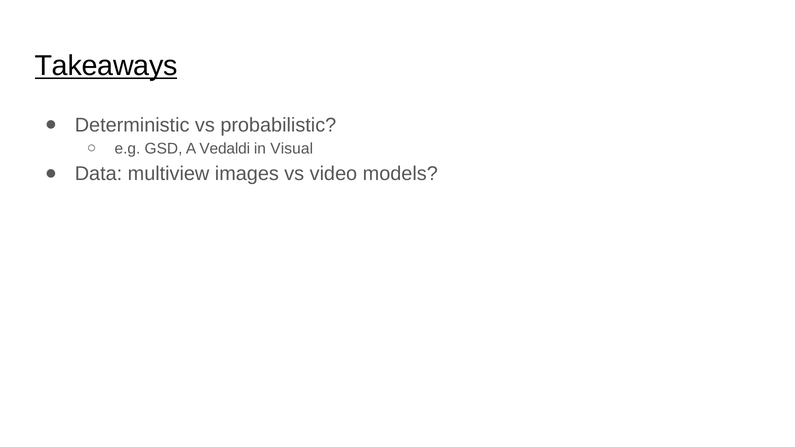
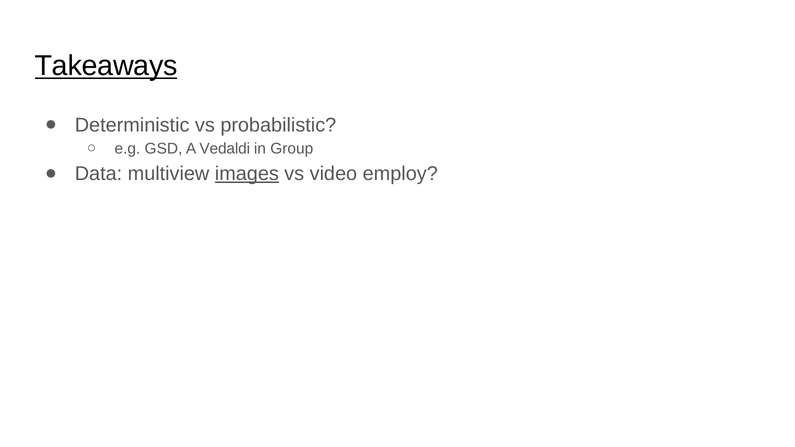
Visual: Visual -> Group (292, 149)
images underline: none -> present (247, 174)
models: models -> employ (400, 174)
